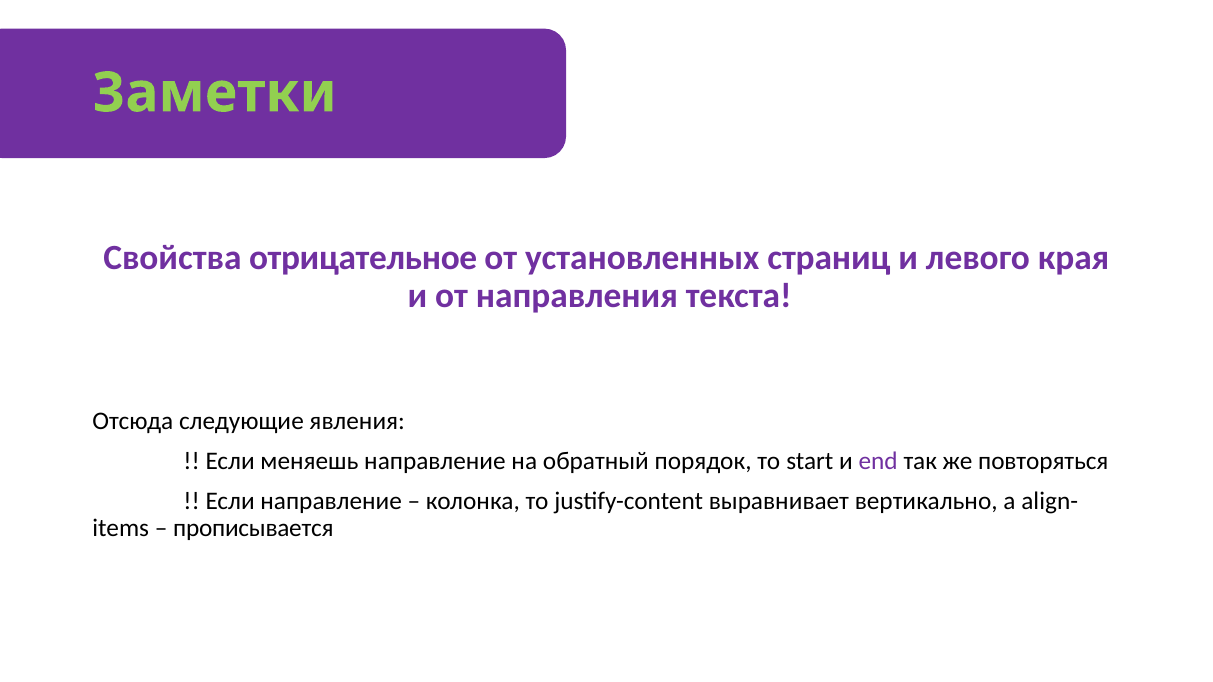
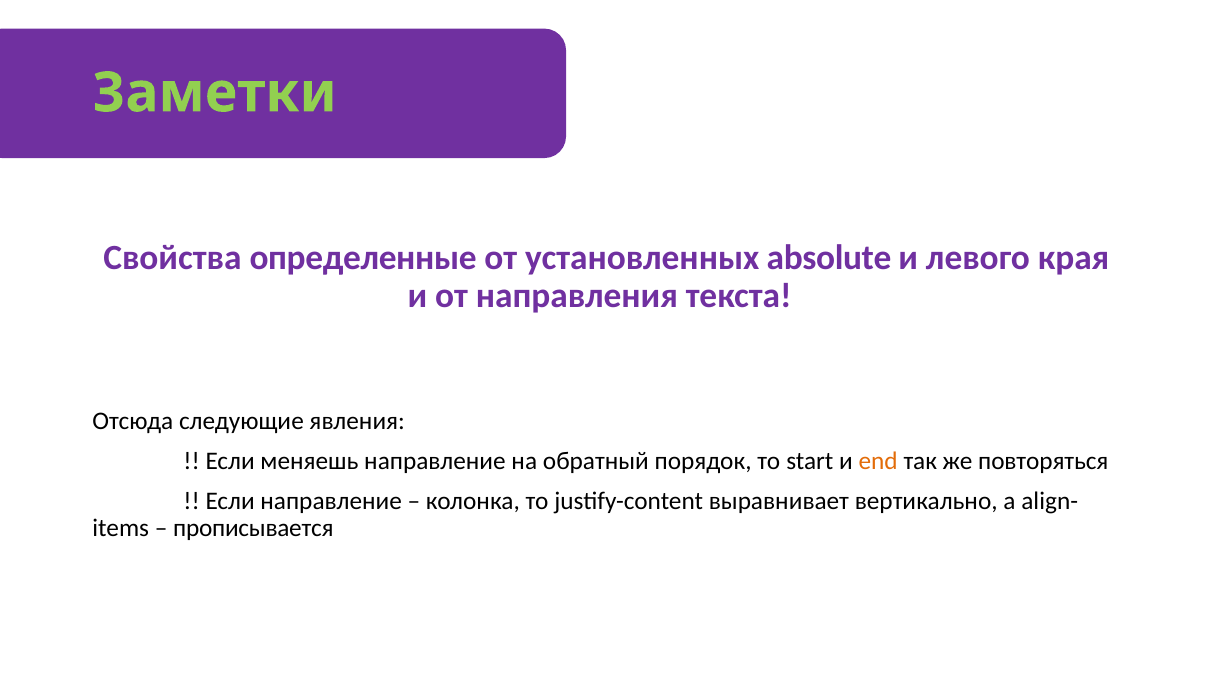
отрицательное: отрицательное -> определенные (363, 258)
страниц: страниц -> absolute (829, 258)
end colour: purple -> orange (878, 461)
